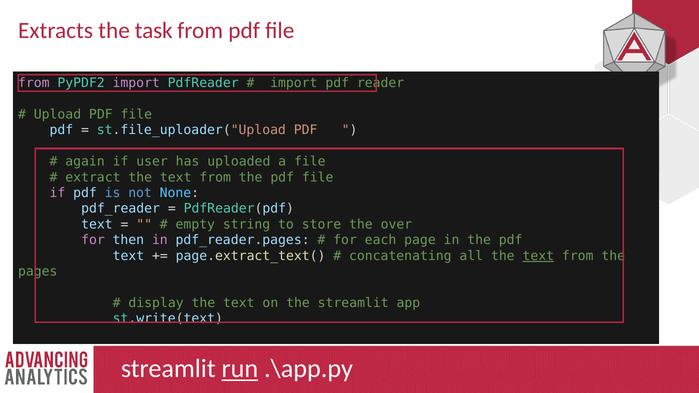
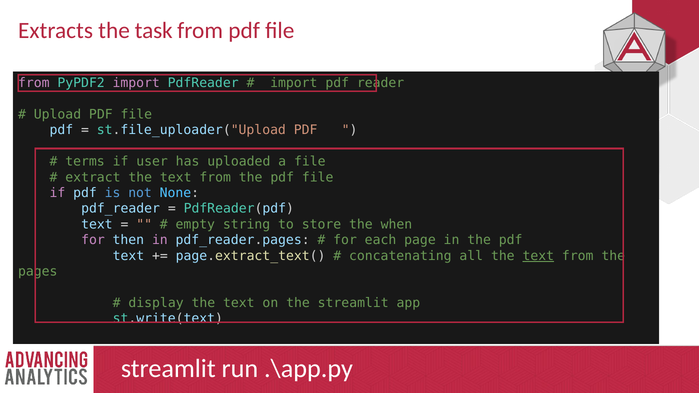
again: again -> terms (85, 162)
over: over -> when (396, 224)
run underline: present -> none (240, 369)
